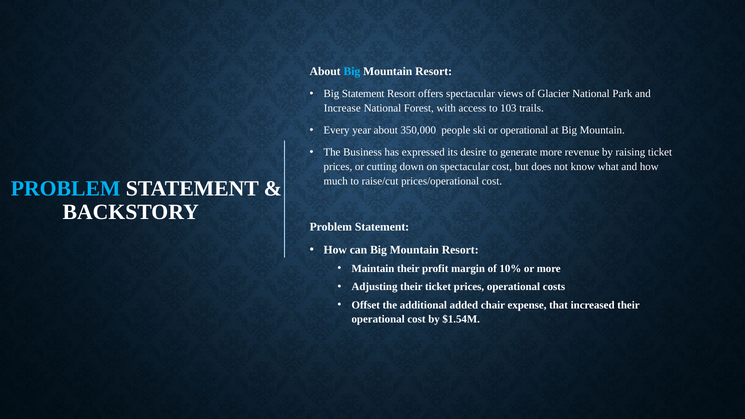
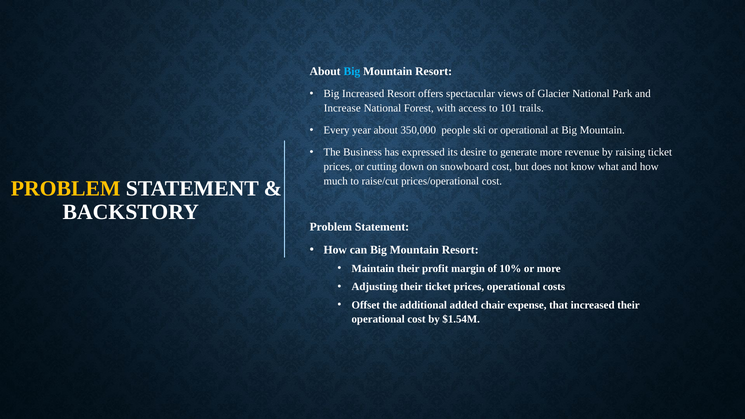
Big Statement: Statement -> Increased (363, 94)
103: 103 -> 101 (508, 108)
on spectacular: spectacular -> snowboard (465, 167)
PROBLEM colour: light blue -> yellow (66, 189)
